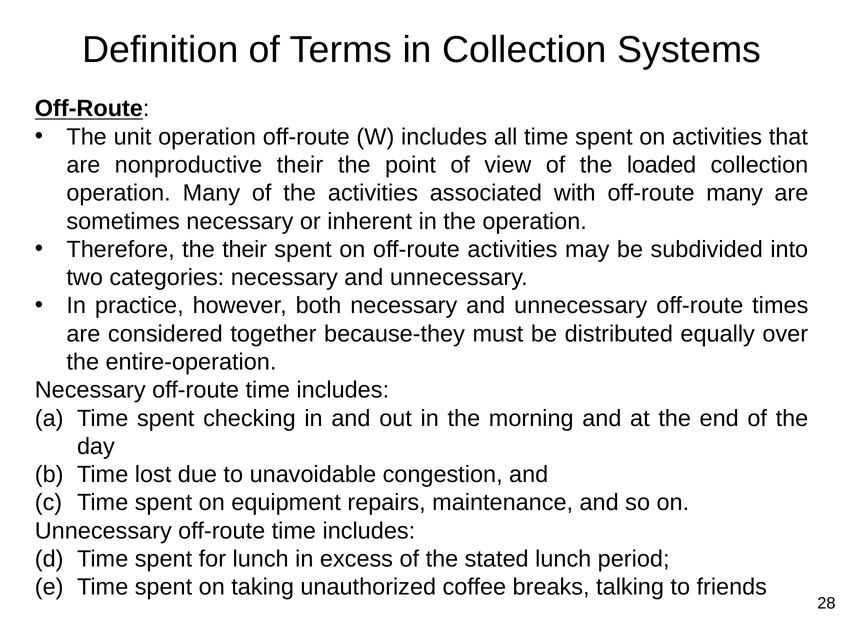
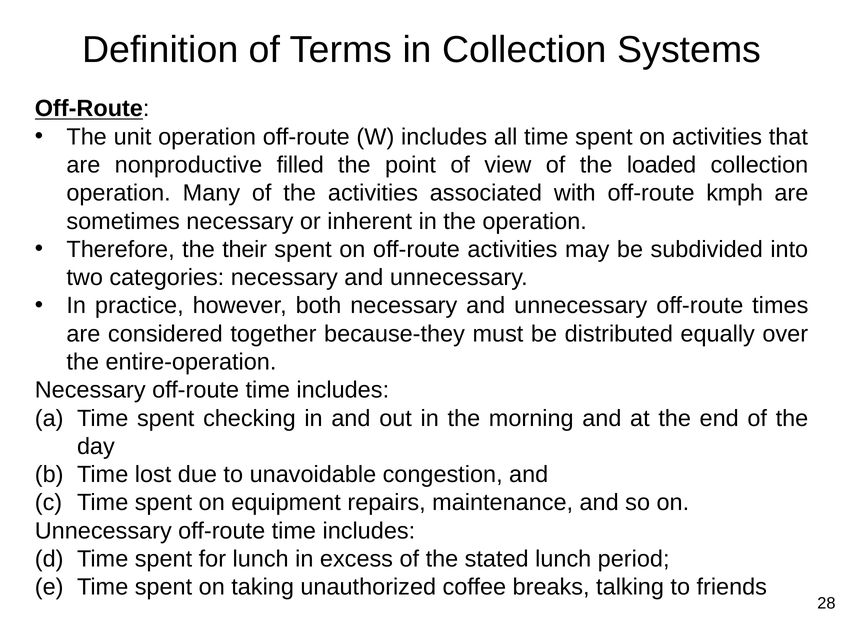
nonproductive their: their -> filled (300, 165)
off-route many: many -> kmph (735, 193)
